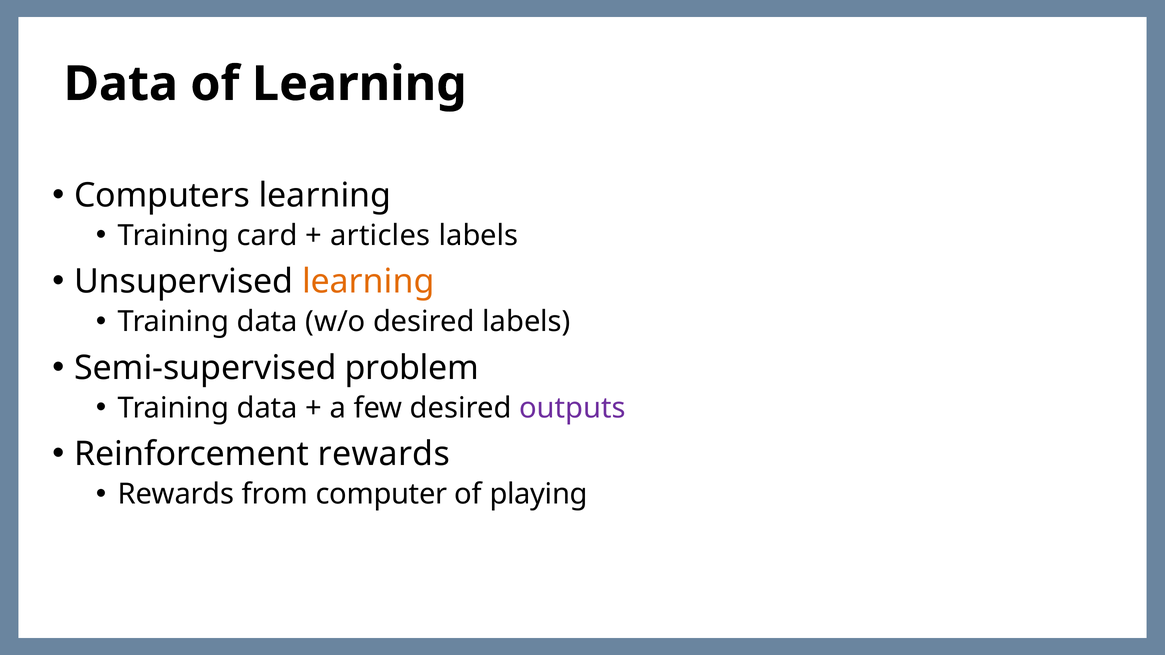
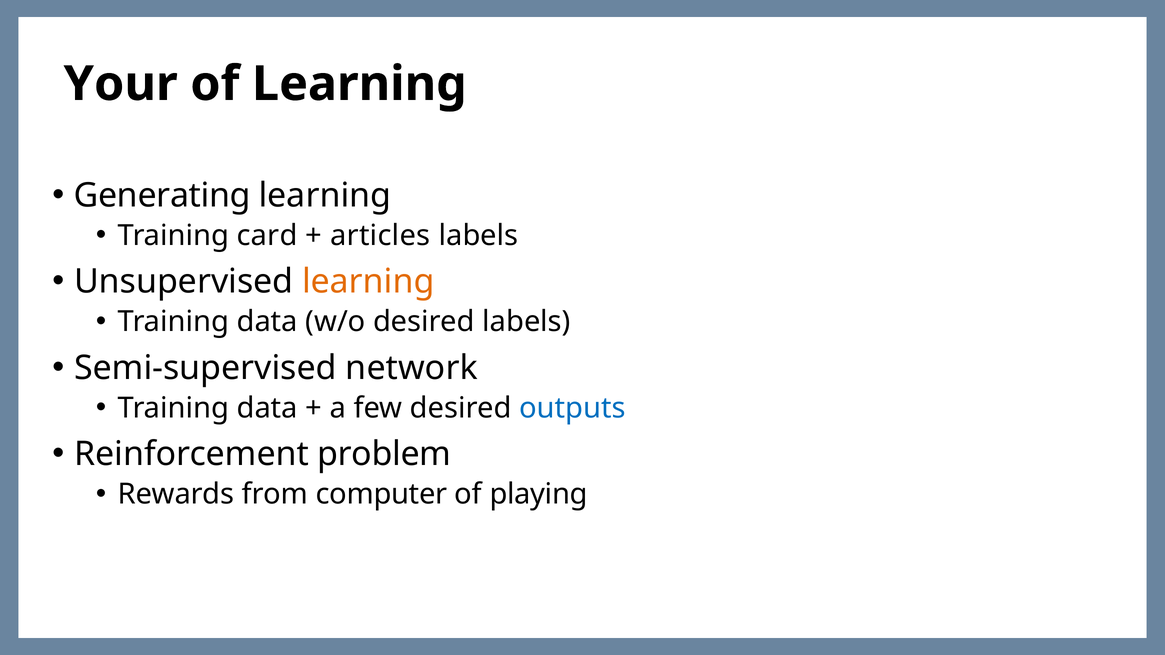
Data: Data -> Your (121, 84)
Computers: Computers -> Generating (162, 195)
problem: problem -> network (412, 368)
outputs colour: purple -> blue (572, 408)
Reinforcement rewards: rewards -> problem (384, 454)
